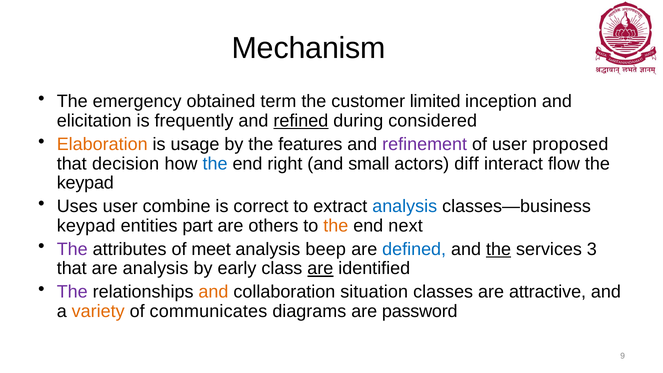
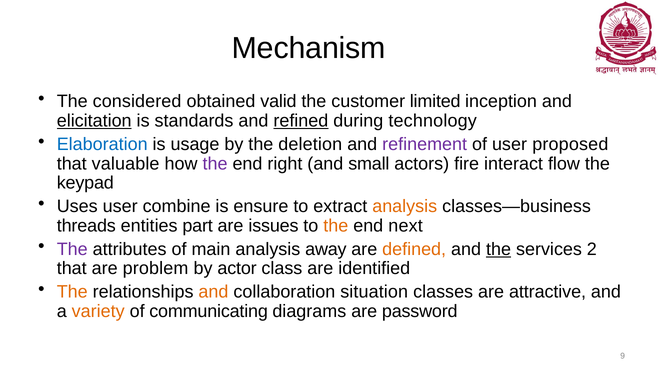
emergency: emergency -> considered (137, 102)
term: term -> valid (278, 102)
elicitation underline: none -> present (94, 121)
frequently: frequently -> standards (194, 121)
considered: considered -> technology (433, 121)
Elaboration colour: orange -> blue (102, 144)
features: features -> deletion (310, 144)
decision: decision -> valuable (126, 164)
the colour: blue -> purple (215, 164)
diff: diff -> fire (467, 164)
correct: correct -> ensure (261, 206)
analysis colour: blue -> orange (405, 206)
keypad: keypad -> threads (86, 226)
others: others -> issues (274, 226)
meet: meet -> main (211, 249)
beep: beep -> away (326, 249)
defined colour: blue -> orange (414, 249)
3: 3 -> 2 (592, 249)
are analysis: analysis -> problem (156, 269)
early: early -> actor (237, 269)
are underline: present -> none (320, 269)
The colour: purple -> orange (72, 292)
communicates: communicates -> communicating (209, 311)
